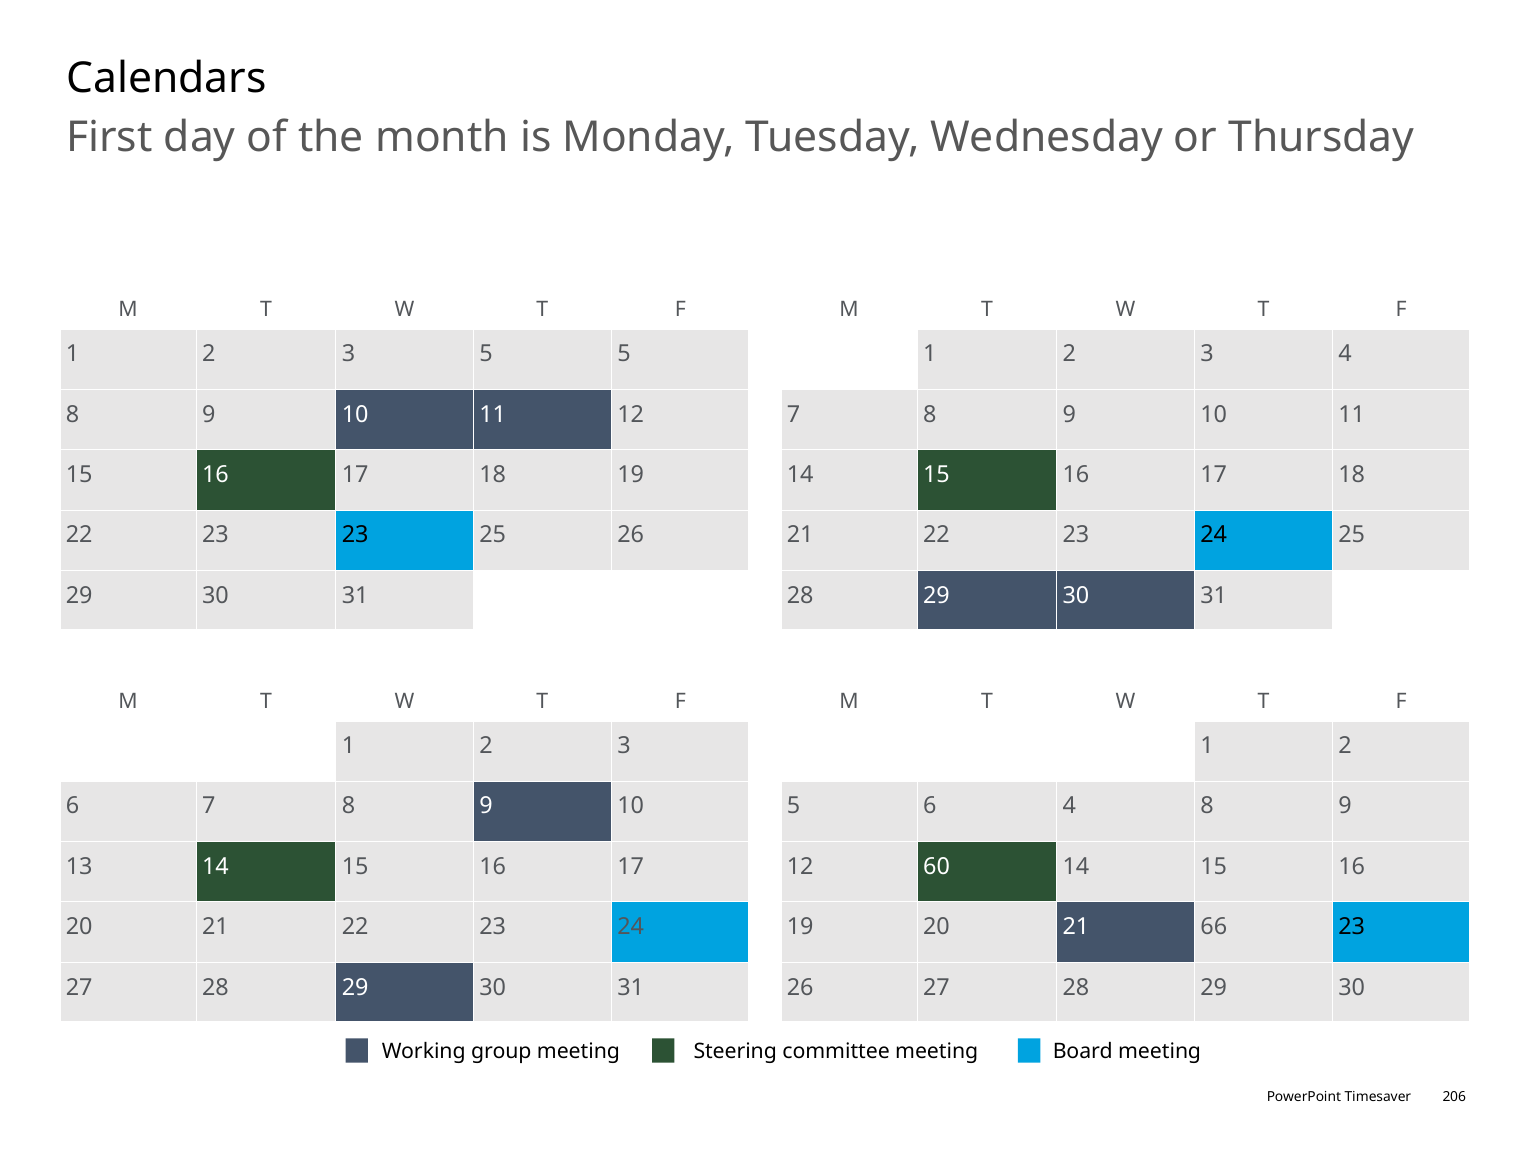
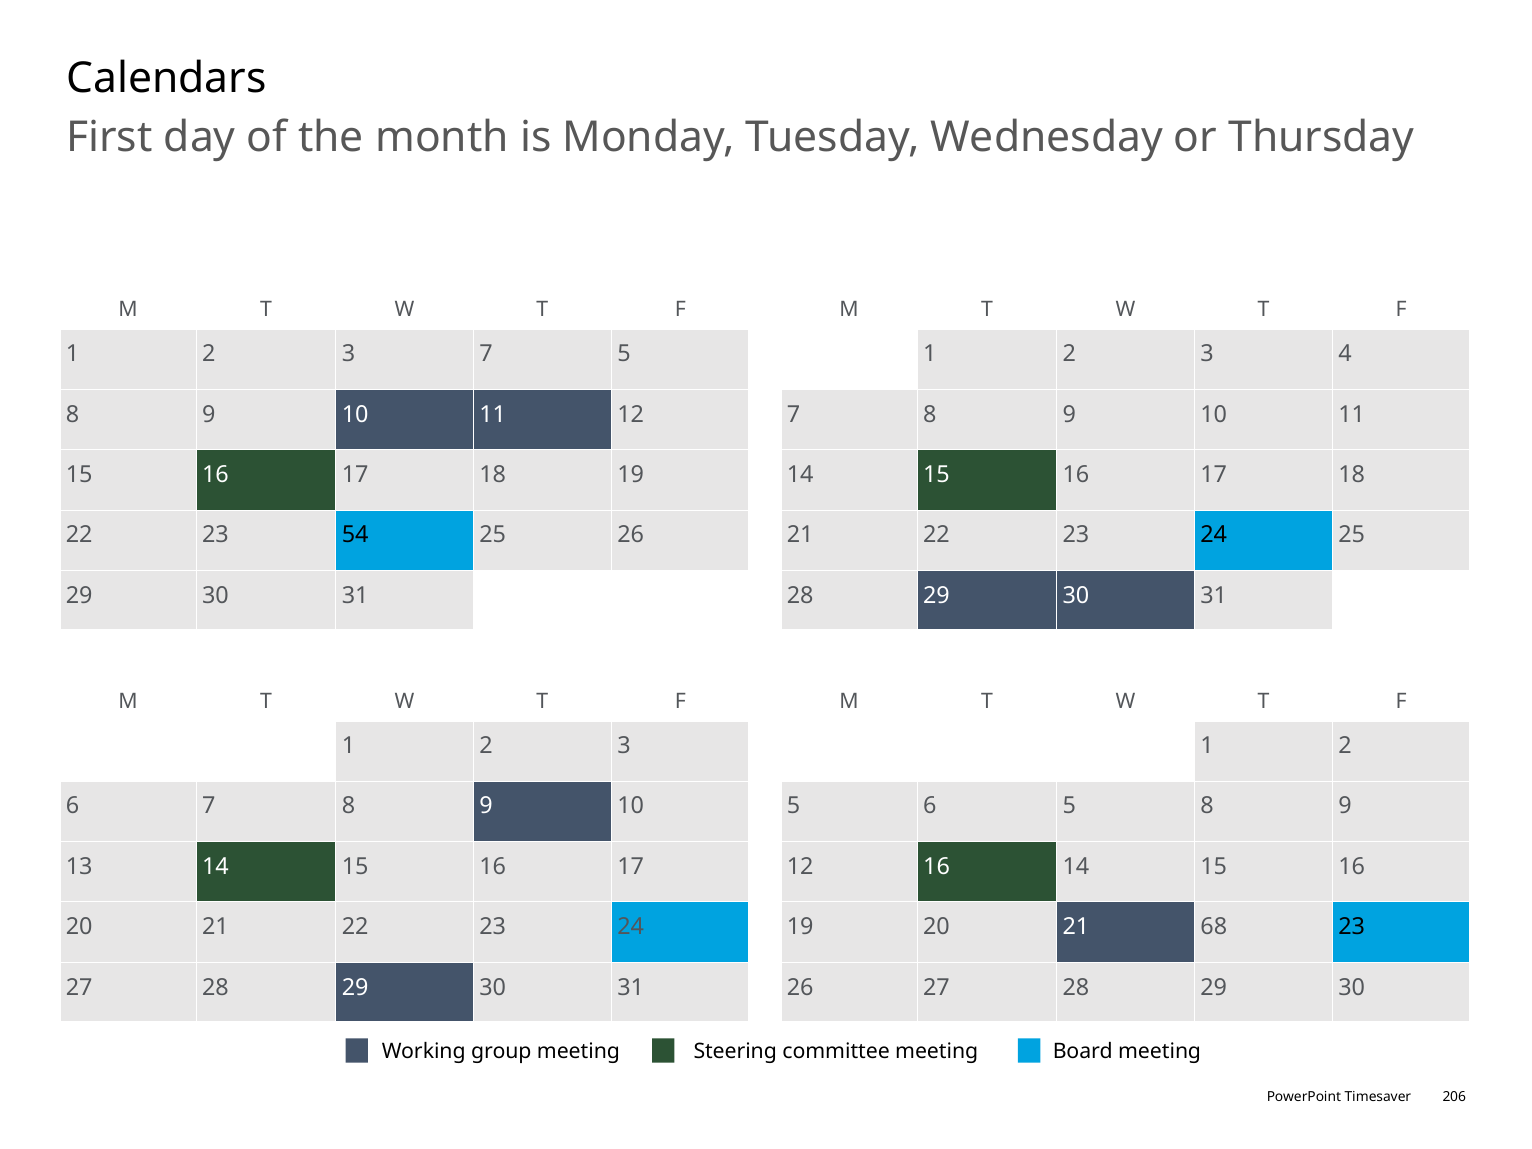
3 5: 5 -> 7 (486, 354)
23 23: 23 -> 54 (355, 535)
6 4: 4 -> 5 (1069, 806)
12 60: 60 -> 16 (937, 867)
66: 66 -> 68 (1214, 927)
